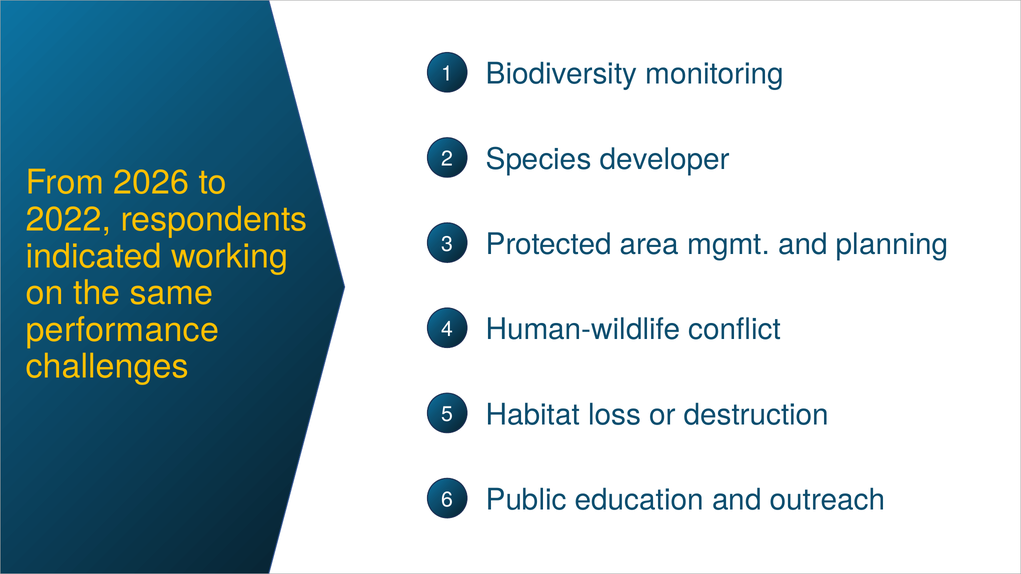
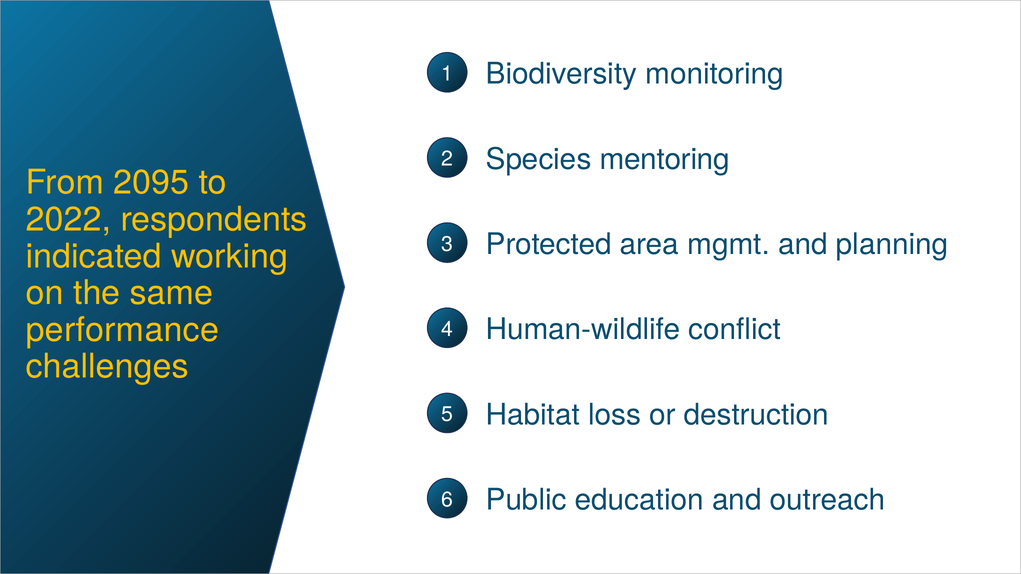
developer: developer -> mentoring (665, 159)
2026: 2026 -> 2095 (151, 183)
